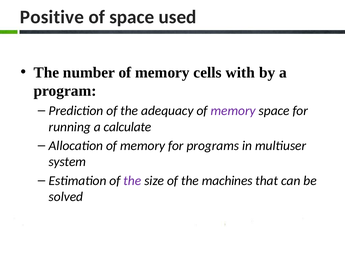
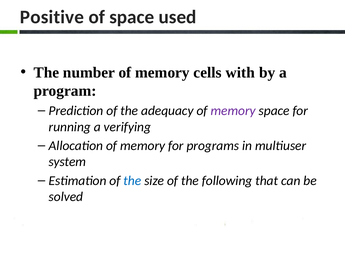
calculate: calculate -> verifying (127, 127)
the colour: purple -> blue (132, 180)
machines: machines -> following (227, 180)
